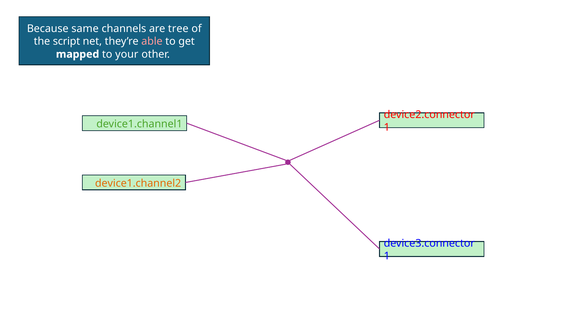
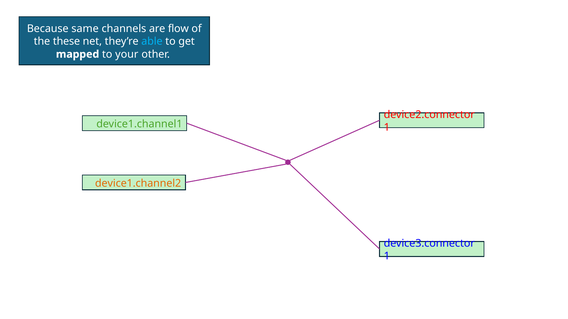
tree: tree -> flow (178, 29)
script: script -> these (66, 42)
able colour: pink -> light blue (152, 42)
